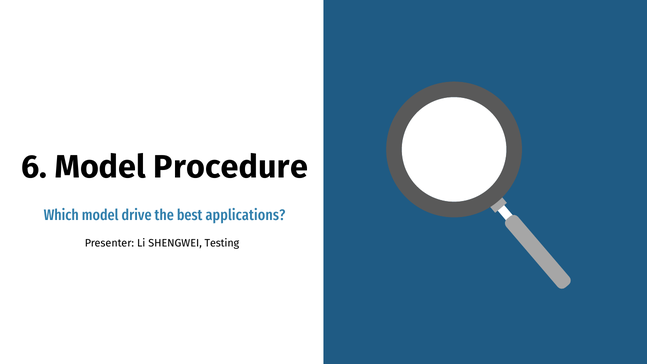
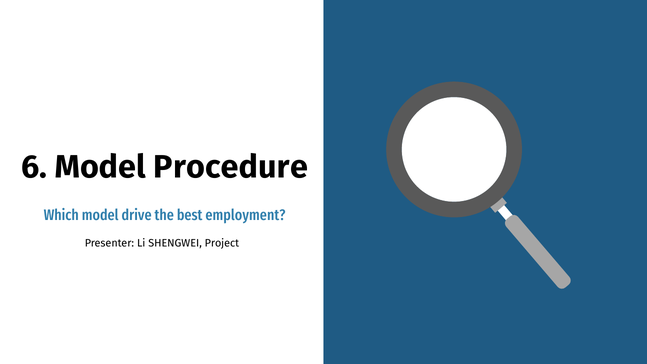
applications: applications -> employment (245, 215)
Testing: Testing -> Project (222, 243)
